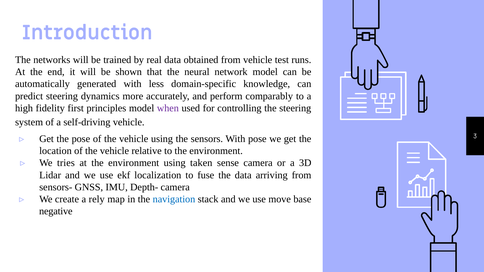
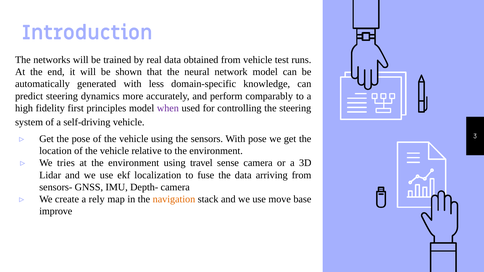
taken: taken -> travel (201, 163)
navigation colour: blue -> orange (174, 199)
negative: negative -> improve (56, 212)
